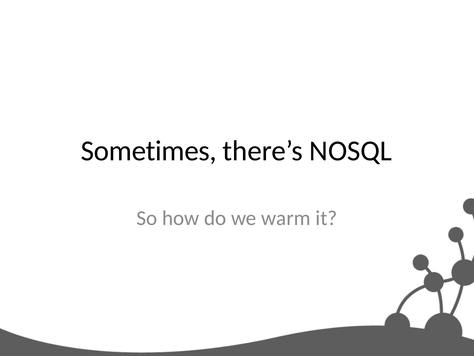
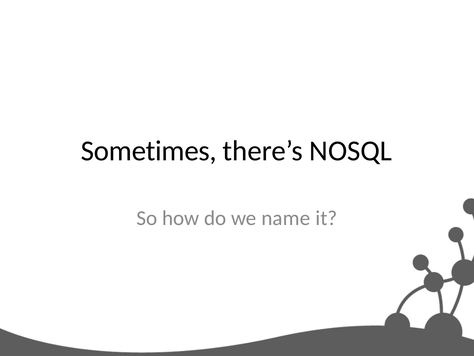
warm: warm -> name (286, 218)
